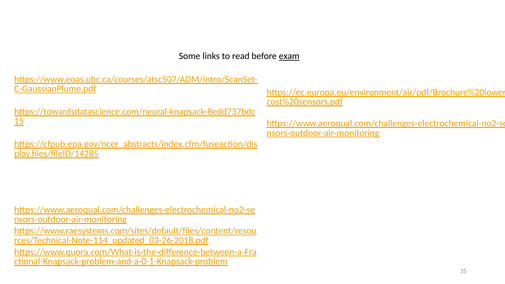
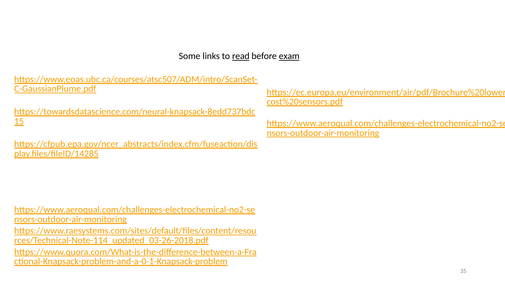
read underline: none -> present (241, 56)
